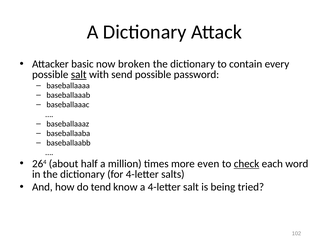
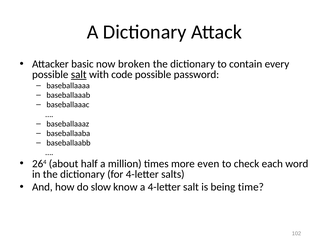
send: send -> code (122, 75)
check underline: present -> none (247, 164)
tend: tend -> slow (101, 187)
tried: tried -> time (251, 187)
